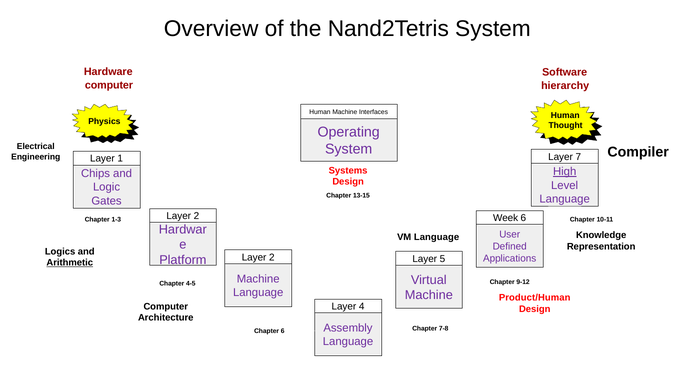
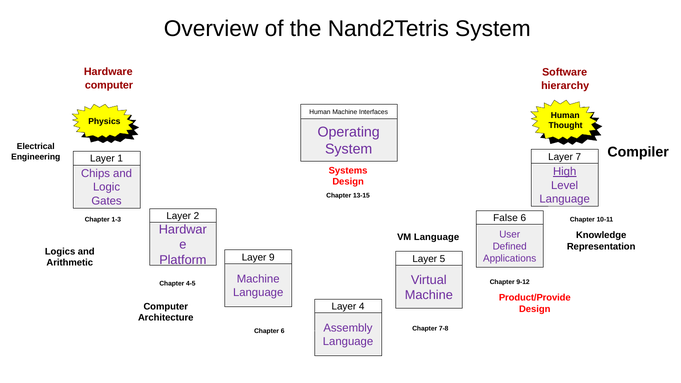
Week: Week -> False (506, 218)
2: 2 -> 9 (272, 257)
Arithmetic underline: present -> none (70, 263)
Product/Human: Product/Human -> Product/Provide (535, 298)
